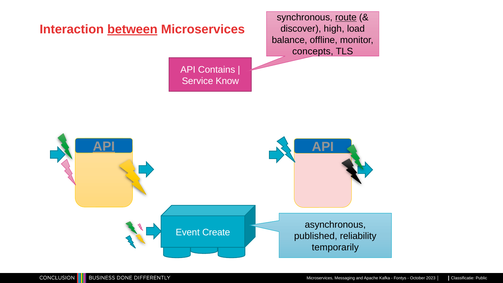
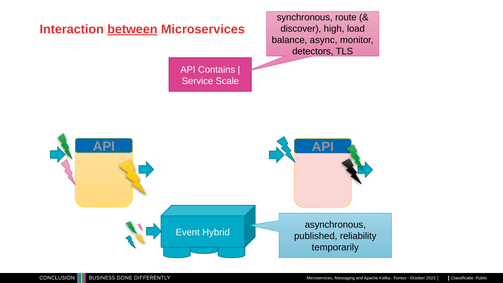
route underline: present -> none (346, 17)
offline: offline -> async (324, 40)
concepts: concepts -> detectors (313, 51)
Know: Know -> Scale (227, 81)
API underline: present -> none (104, 146)
Create: Create -> Hybrid (216, 232)
